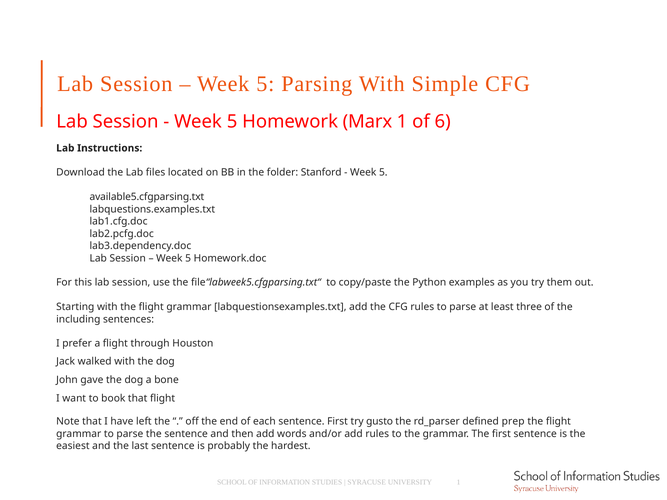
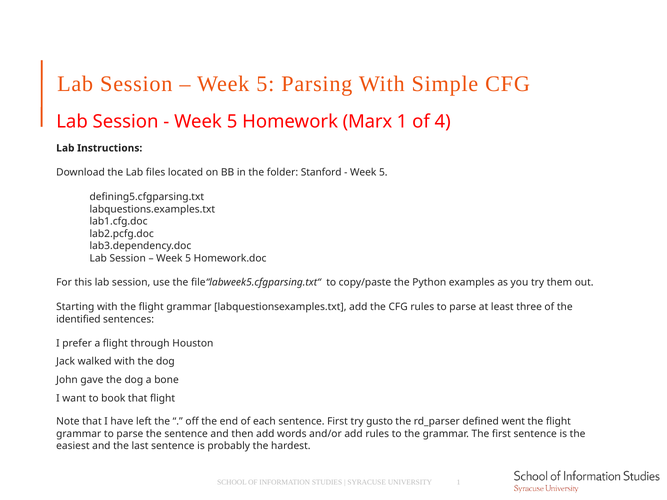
6: 6 -> 4 (443, 122)
available5.cfgparsing.txt: available5.cfgparsing.txt -> defining5.cfgparsing.txt (147, 197)
including: including -> identified (78, 319)
prep: prep -> went (513, 422)
